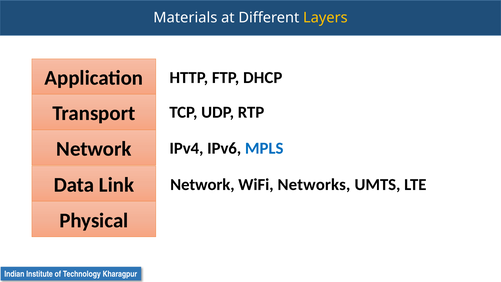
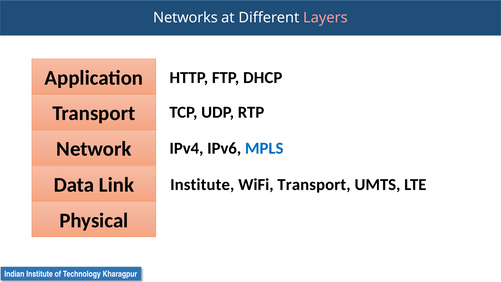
Materials: Materials -> Networks (185, 18)
Layers colour: yellow -> pink (325, 18)
Network: Network -> Institute (202, 184)
WiFi Networks: Networks -> Transport (314, 184)
